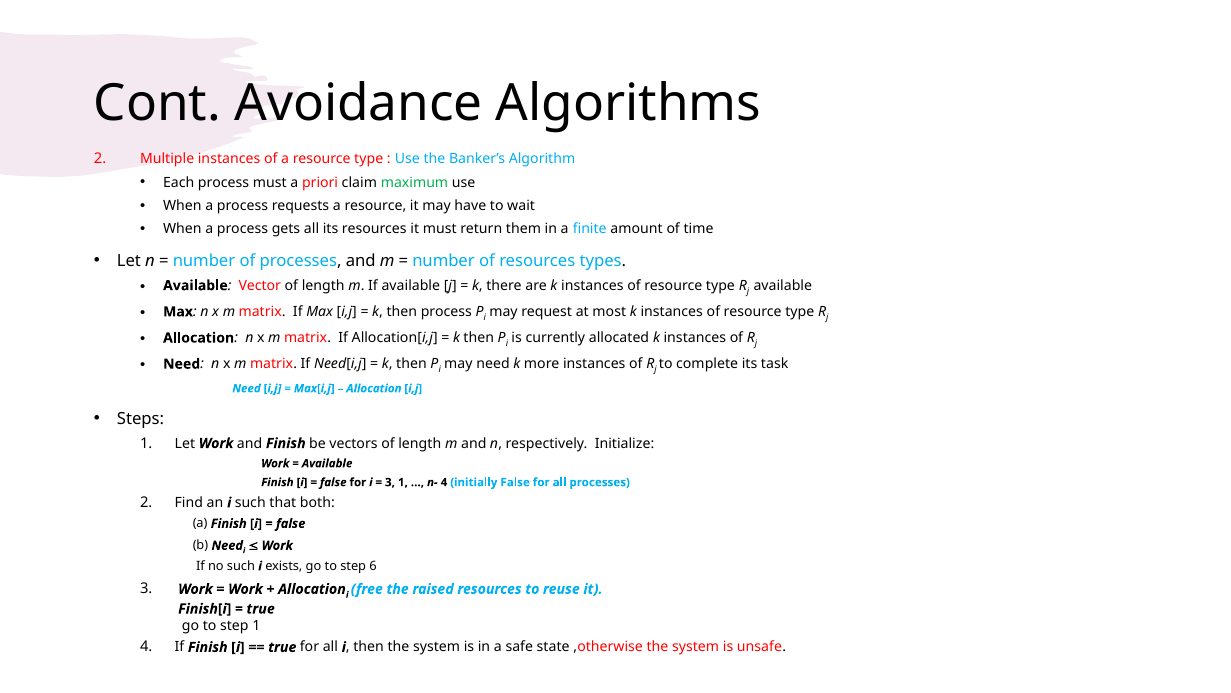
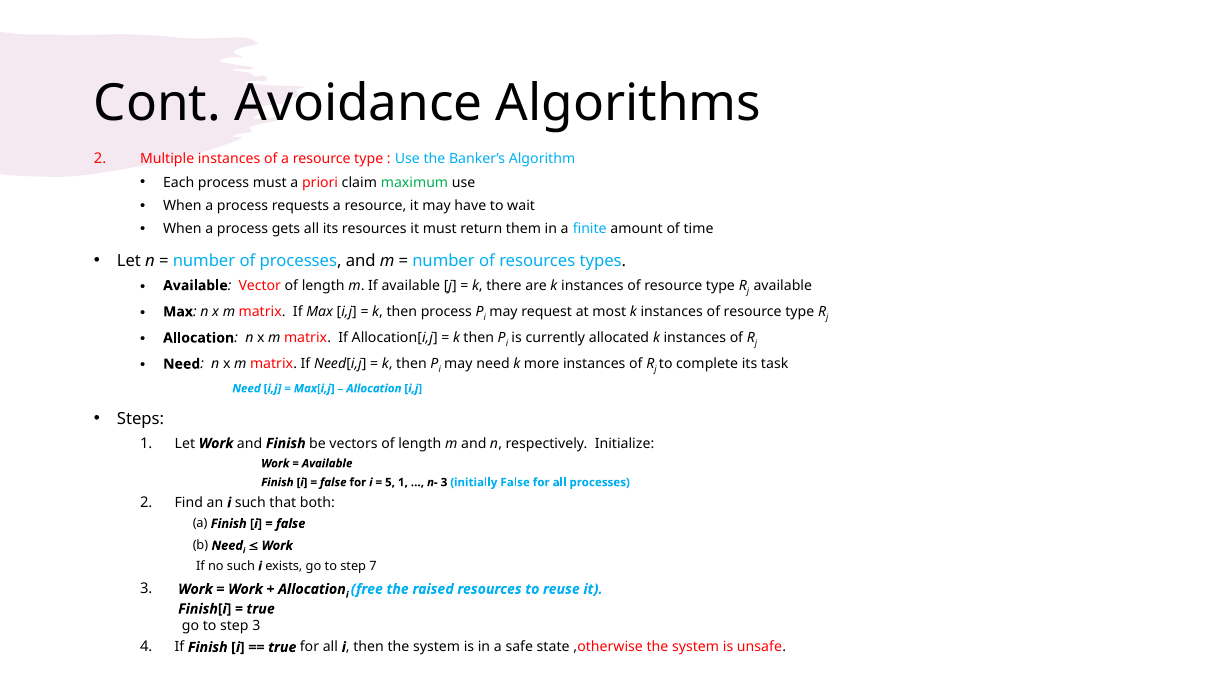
3: 3 -> 5 (390, 482)
n- 4: 4 -> 3 (444, 482)
6: 6 -> 7 (373, 566)
step 1: 1 -> 3 (256, 625)
